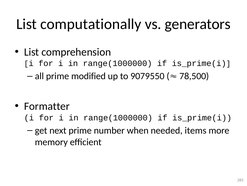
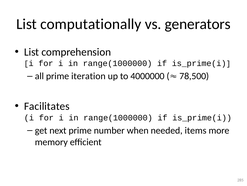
modified: modified -> iteration (88, 76)
9079550: 9079550 -> 4000000 (147, 76)
Formatter: Formatter -> Facilitates (47, 106)
